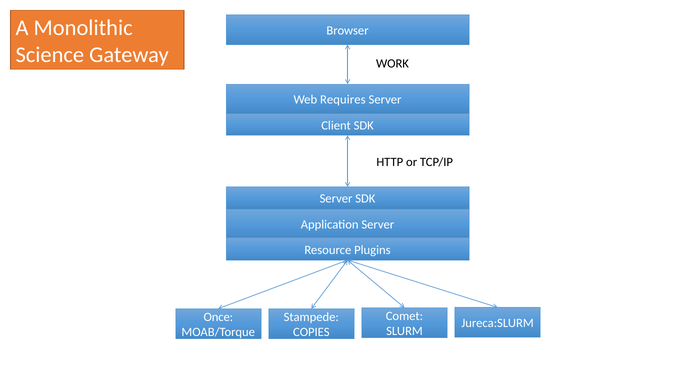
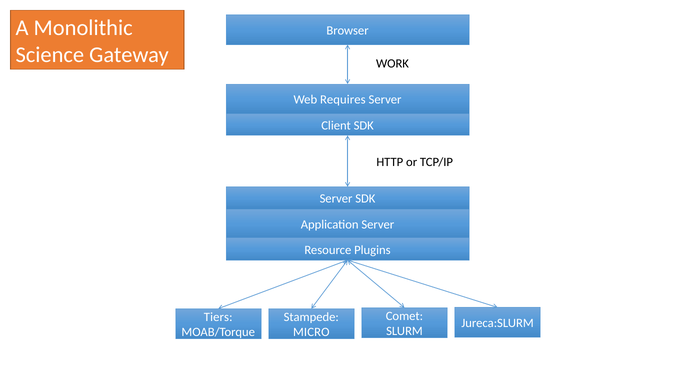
Once: Once -> Tiers (218, 317)
COPIES: COPIES -> MICRO (311, 332)
